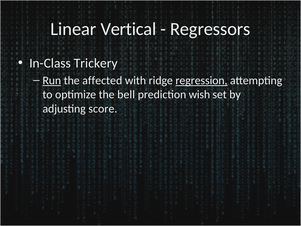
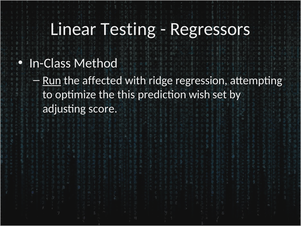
Vertical: Vertical -> Testing (128, 29)
Trickery: Trickery -> Method (96, 63)
regression underline: present -> none (201, 80)
bell: bell -> this (126, 94)
